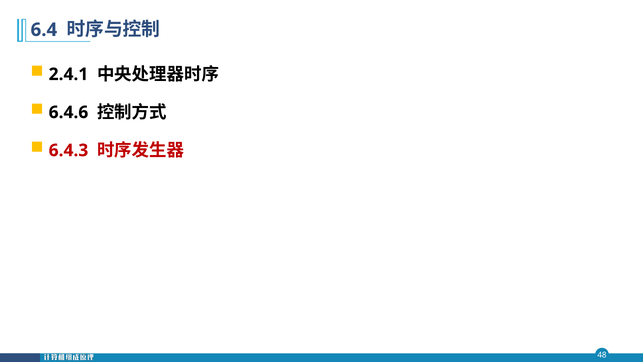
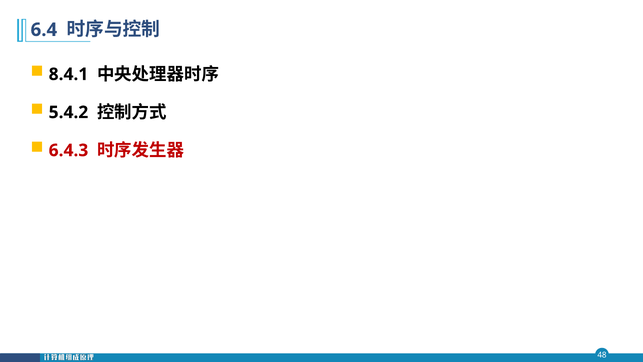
2.4.1: 2.4.1 -> 8.4.1 (68, 74)
6.4.6: 6.4.6 -> 5.4.2 (68, 112)
